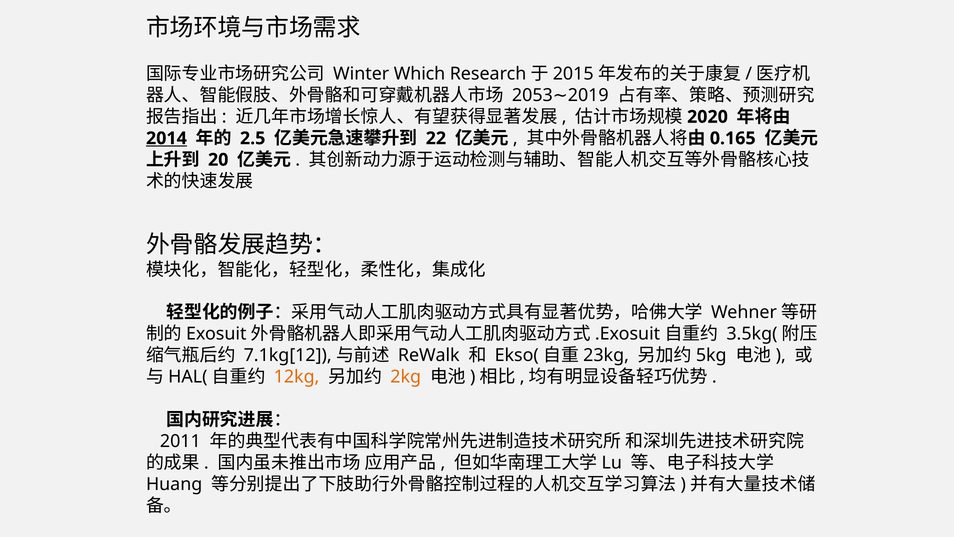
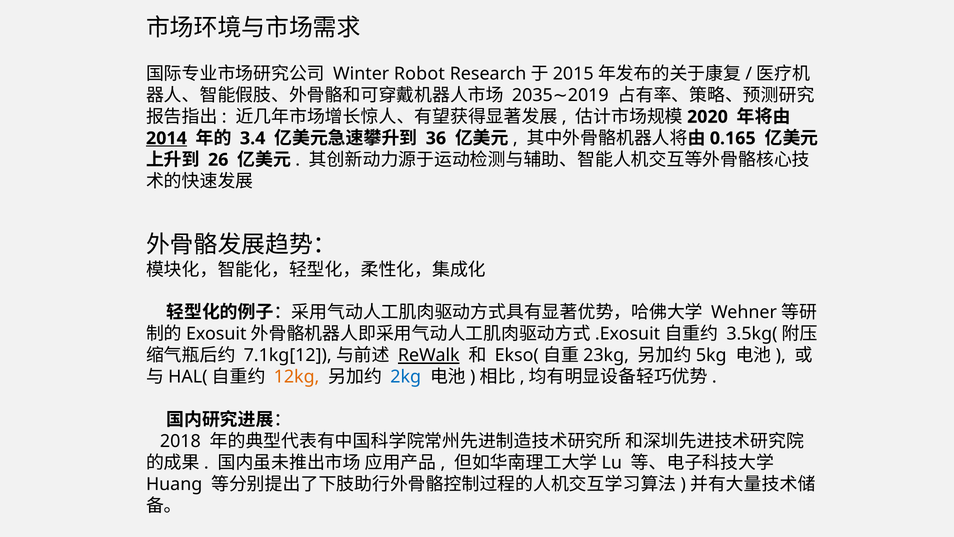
Which: Which -> Robot (419, 74)
2053: 2053 -> 2035 (532, 95)
2.5: 2.5 -> 3.4 (253, 138)
22: 22 -> 36 (436, 138)
20: 20 -> 26 (218, 160)
ReWalk underline: none -> present (429, 355)
2kg colour: orange -> blue (406, 377)
2011: 2011 -> 2018 (180, 441)
